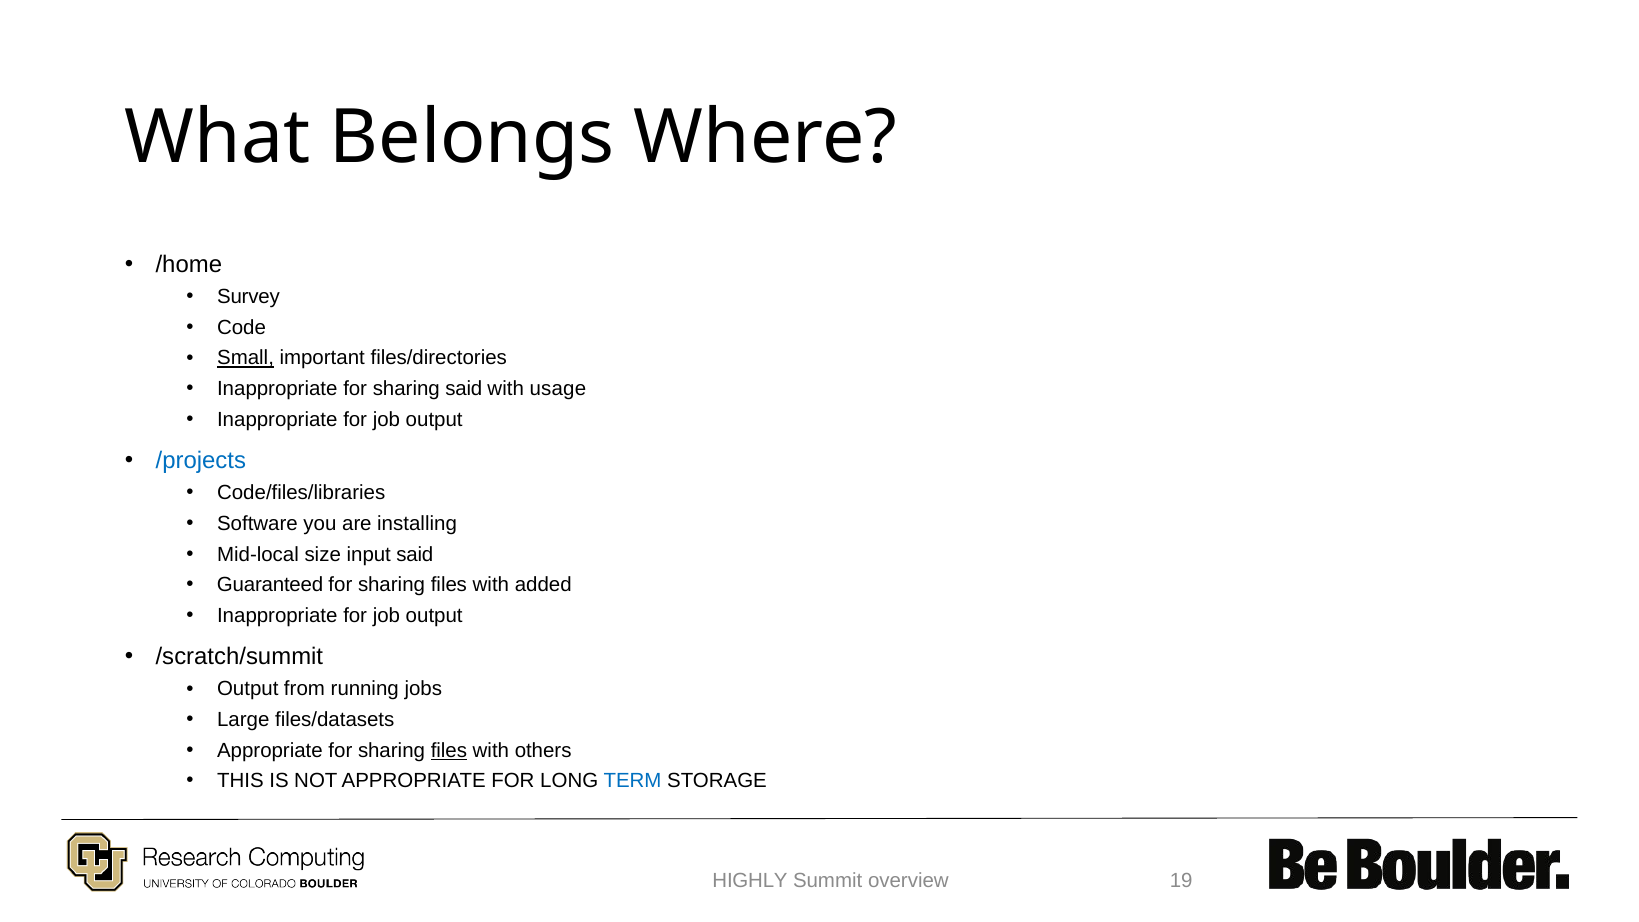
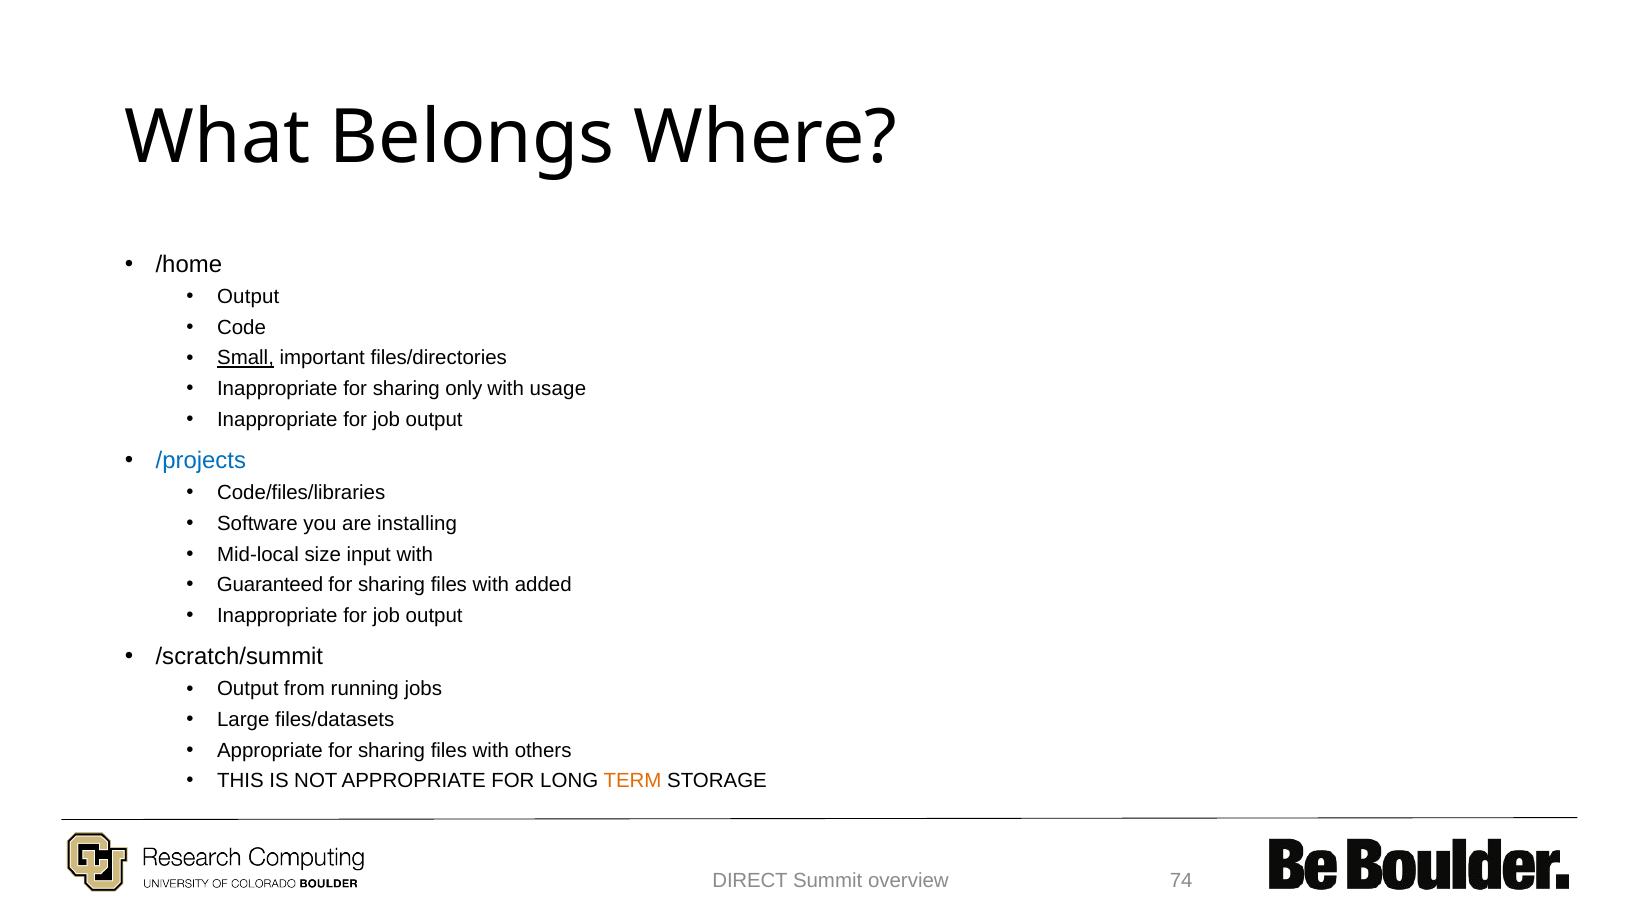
Survey: Survey -> Output (248, 297)
sharing said: said -> only (464, 389)
input said: said -> with (415, 554)
files underline: present -> none (449, 750)
TERM colour: blue -> orange (633, 781)
HIGHLY: HIGHLY -> DIRECT (750, 880)
19: 19 -> 74 (1181, 880)
